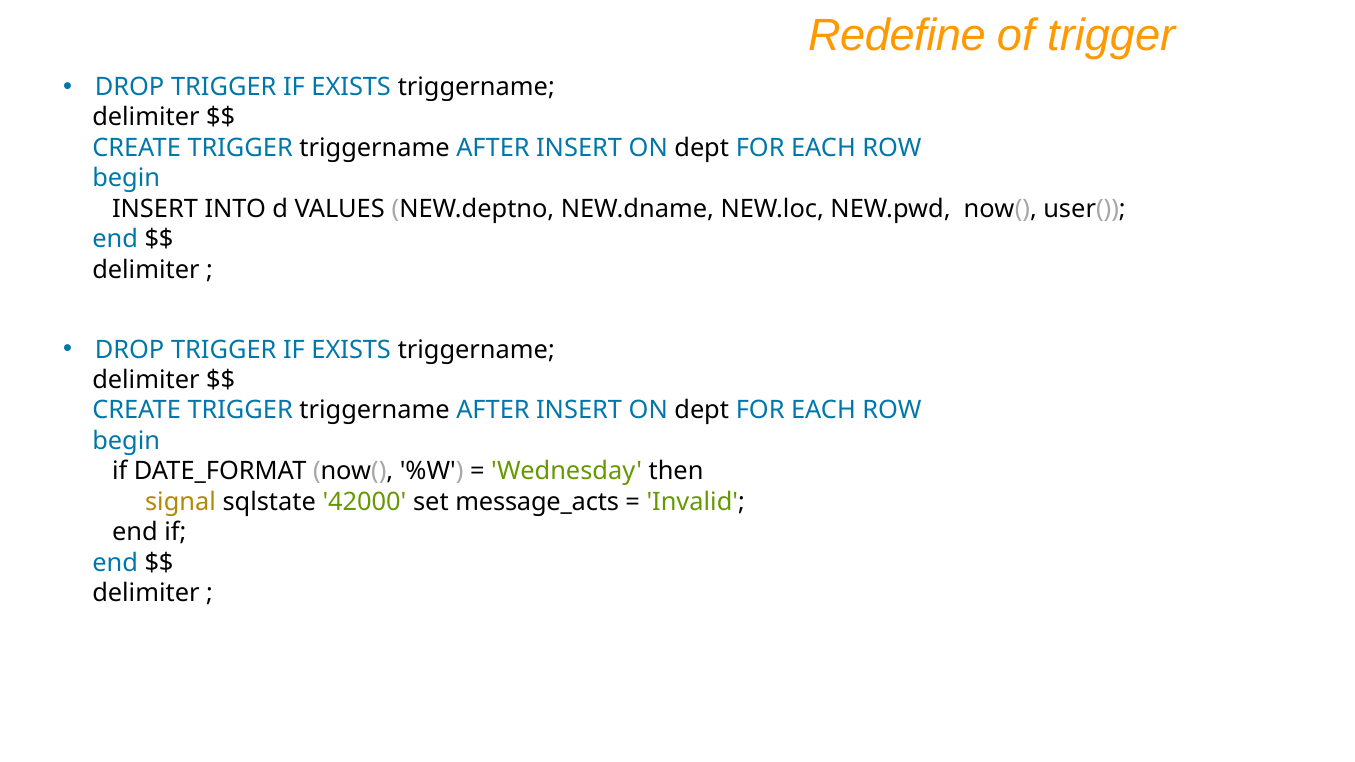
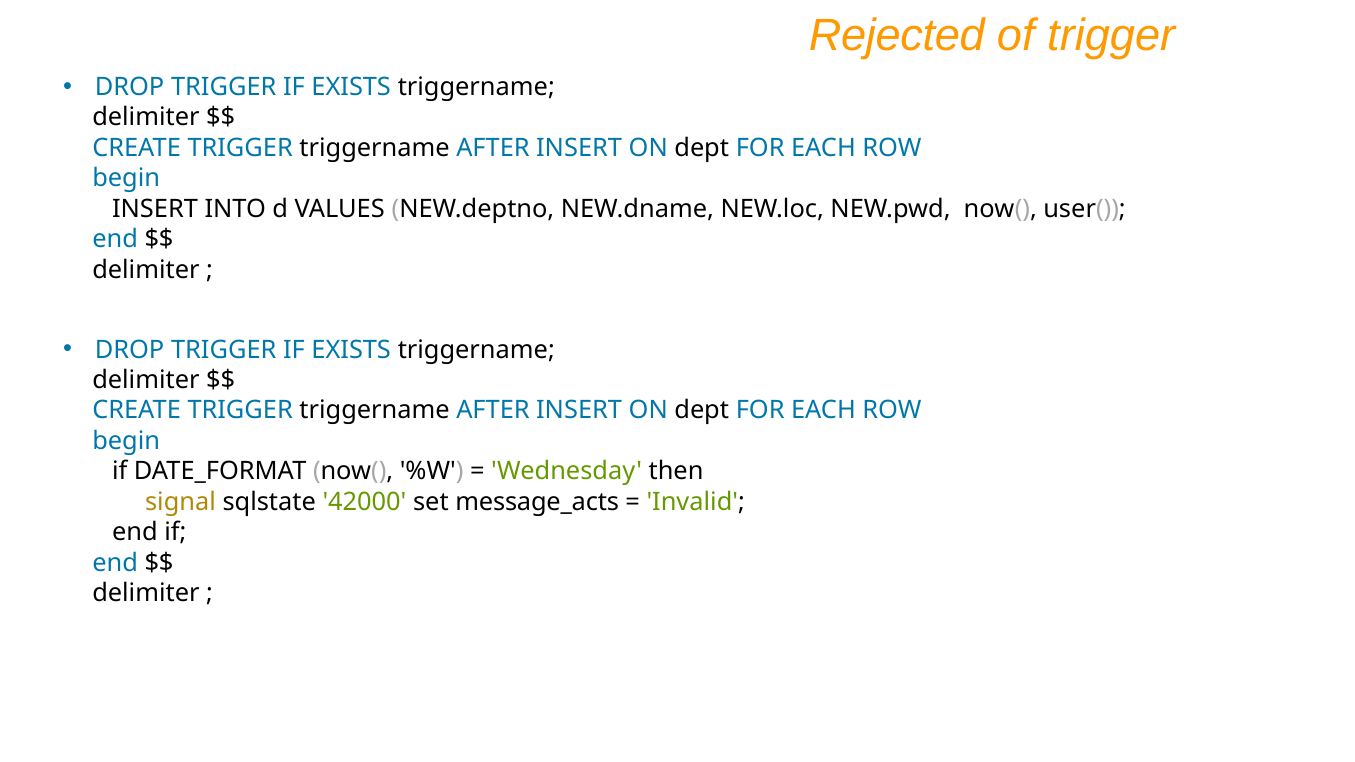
Redefine: Redefine -> Rejected (897, 35)
